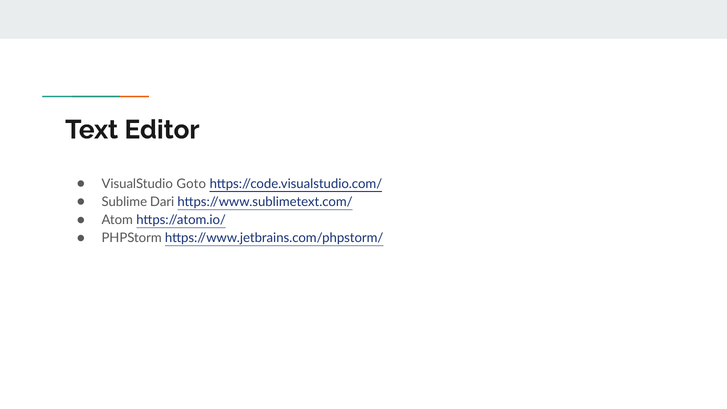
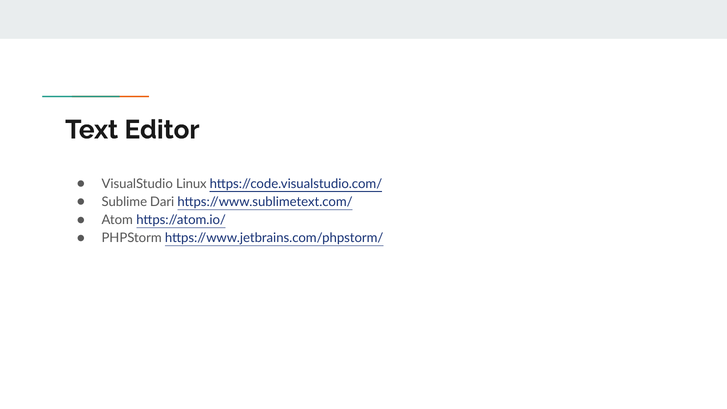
Goto: Goto -> Linux (191, 184)
